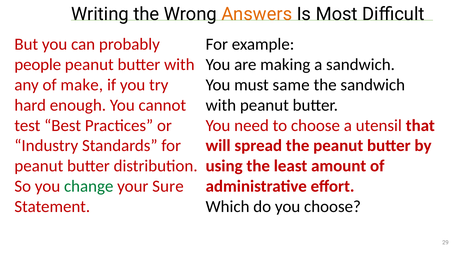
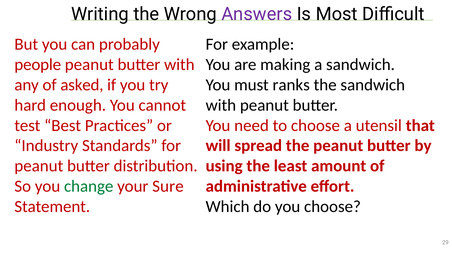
Answers colour: orange -> purple (257, 14)
make: make -> asked (82, 85)
same: same -> ranks (291, 85)
